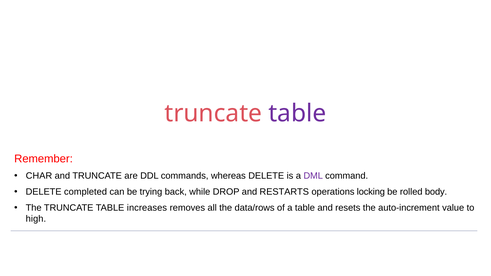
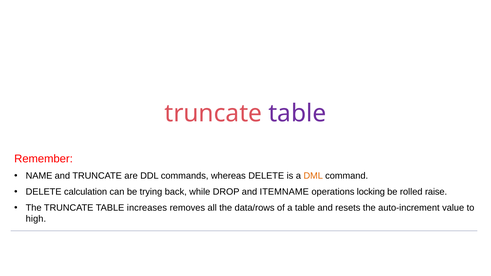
CHAR: CHAR -> NAME (39, 176)
DML colour: purple -> orange (313, 176)
completed: completed -> calculation (86, 192)
RESTARTS: RESTARTS -> ITEMNAME (284, 192)
body: body -> raise (436, 192)
